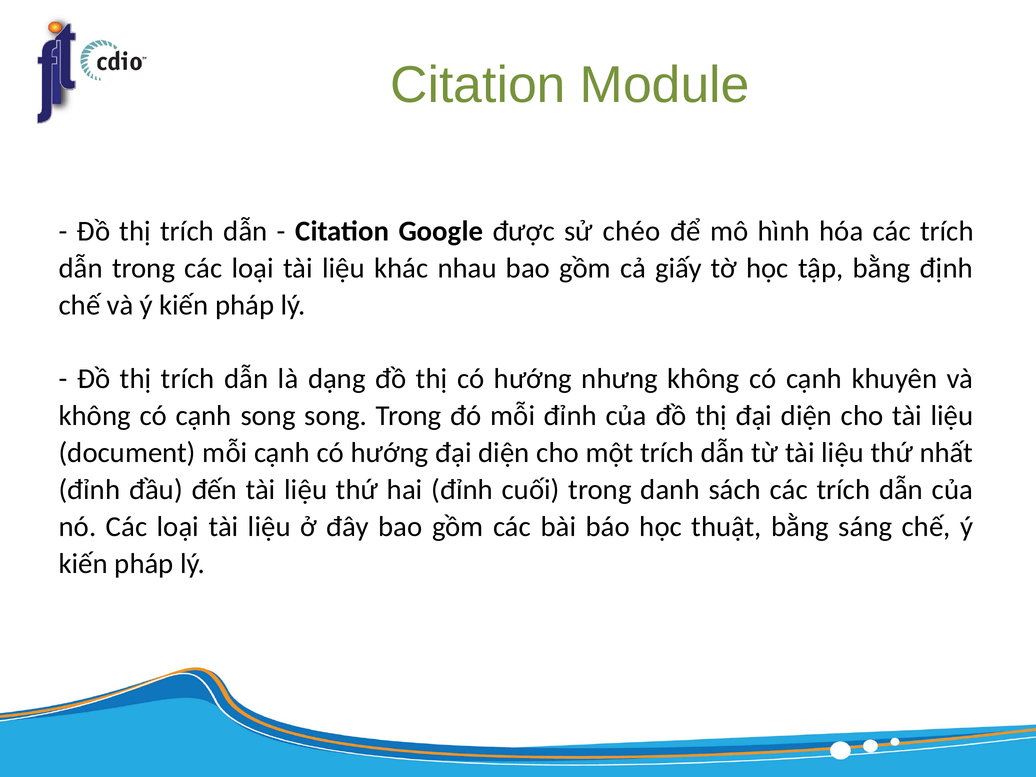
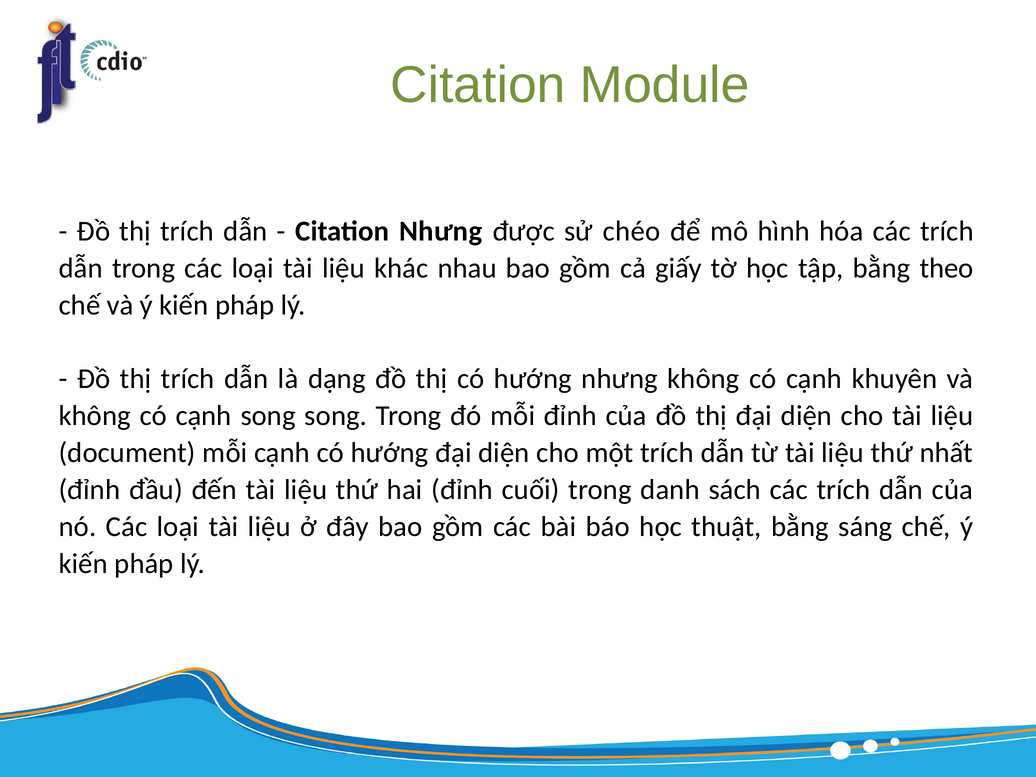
Citation Google: Google -> Nhưng (441, 231)
định: định -> theo (947, 268)
